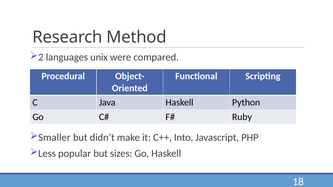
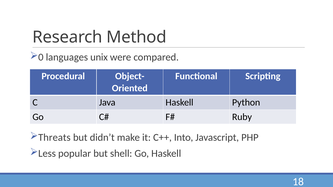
2: 2 -> 0 (41, 57)
Smaller: Smaller -> Threats (54, 138)
sizes: sizes -> shell (121, 154)
